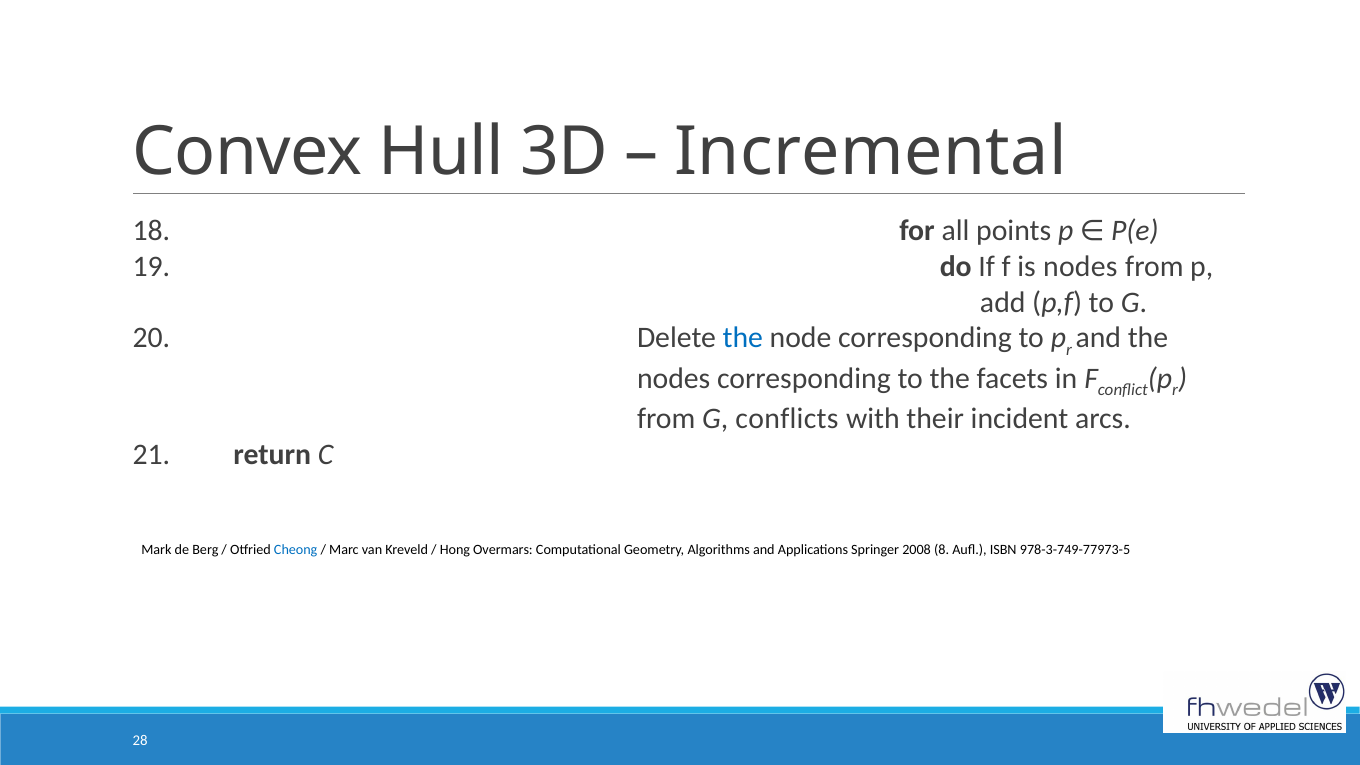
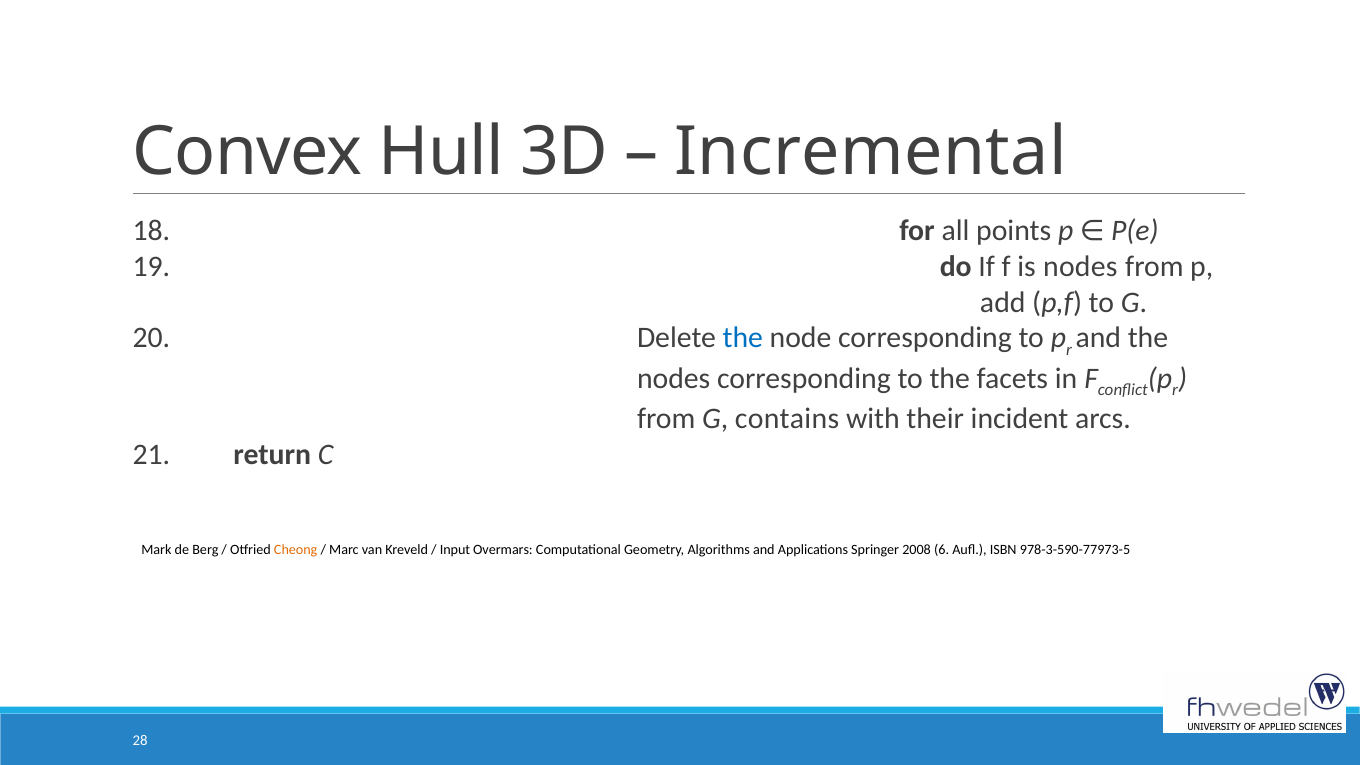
conflicts: conflicts -> contains (787, 419)
Cheong colour: blue -> orange (296, 550)
Hong: Hong -> Input (455, 550)
8: 8 -> 6 (942, 550)
978-3-749-77973-5: 978-3-749-77973-5 -> 978-3-590-77973-5 (1075, 550)
